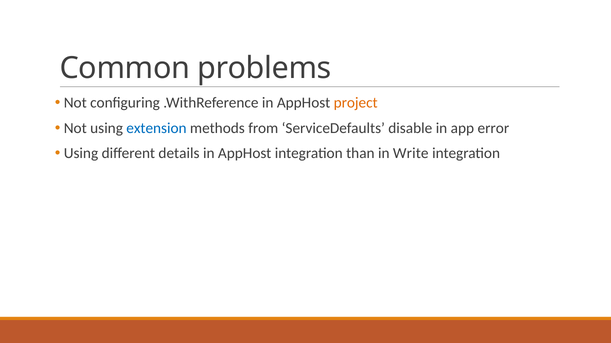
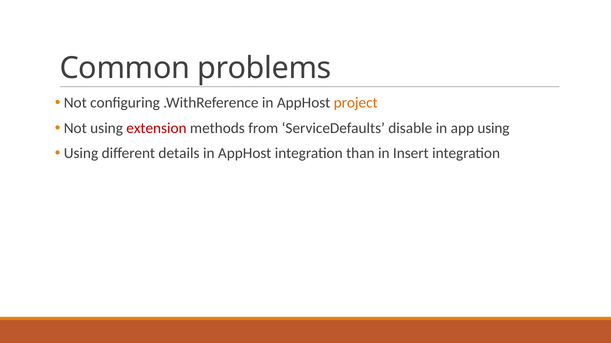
extension colour: blue -> red (156, 128)
app error: error -> using (493, 128)
Write: Write -> Insert (411, 154)
